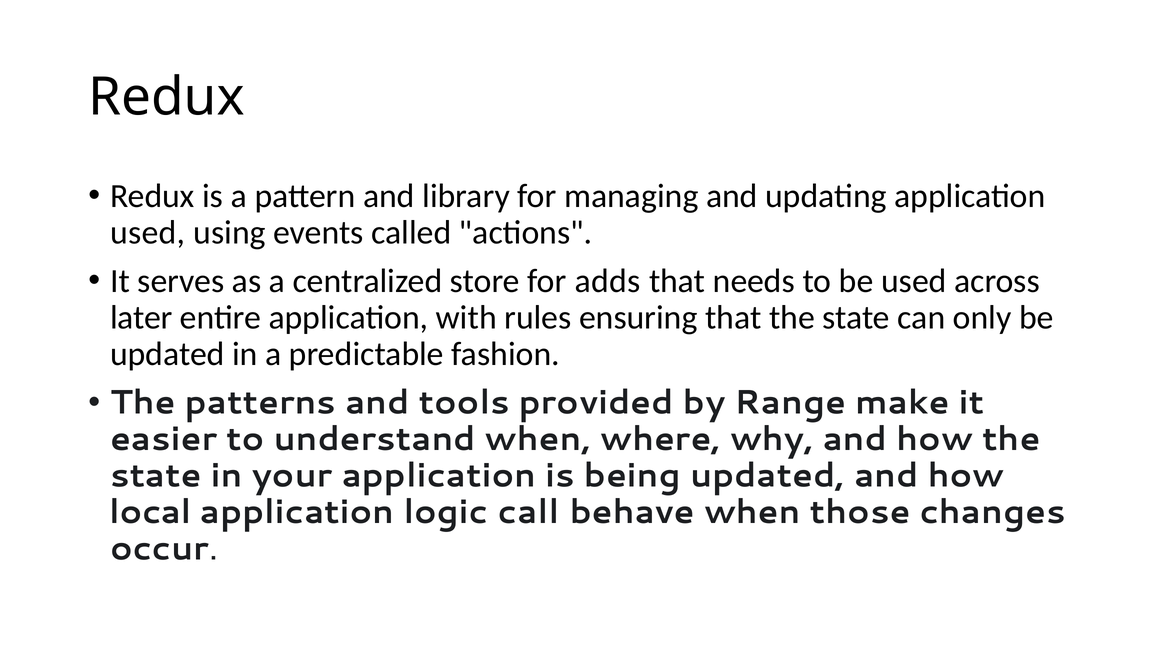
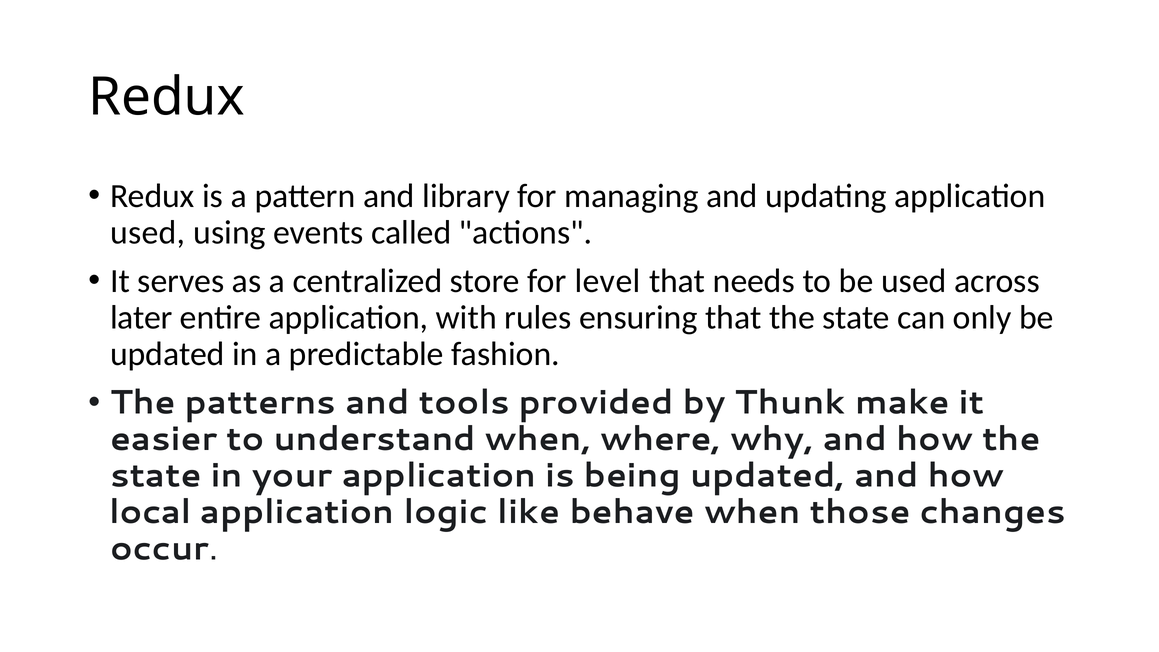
adds: adds -> level (608, 281)
Range: Range -> Thunk (790, 403)
call: call -> like (529, 512)
